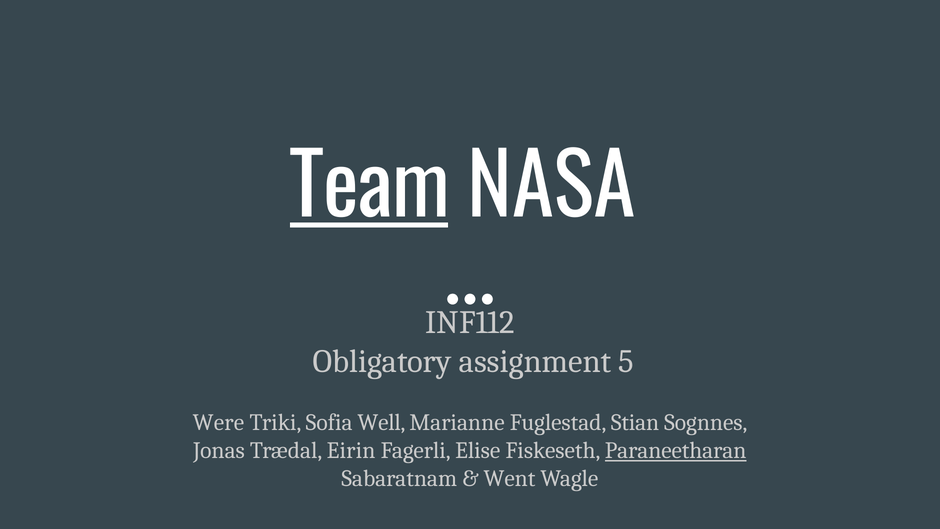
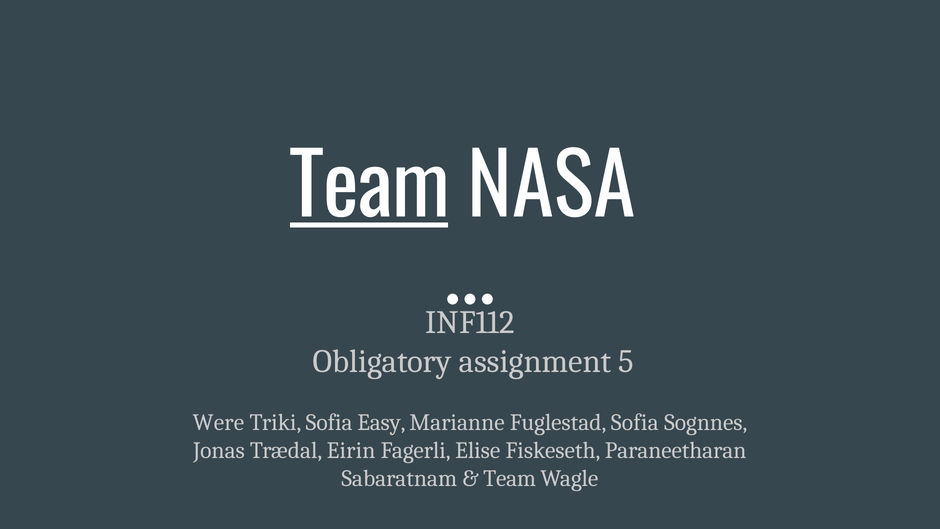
Well: Well -> Easy (381, 422)
Fuglestad Stian: Stian -> Sofia (635, 422)
Paraneetharan underline: present -> none (676, 450)
Went: Went -> Team (510, 479)
